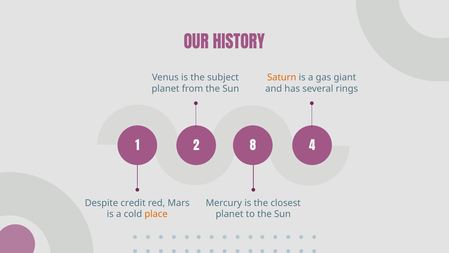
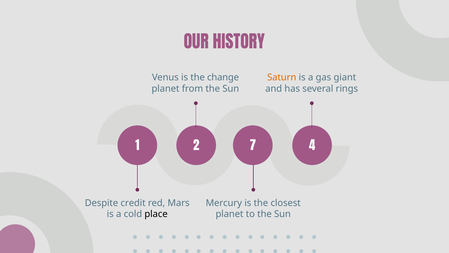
subject: subject -> change (223, 77)
8: 8 -> 7 (253, 146)
place colour: orange -> black (156, 214)
